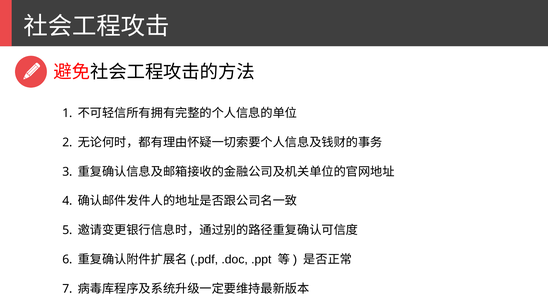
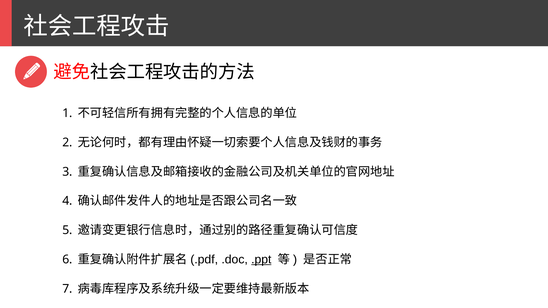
.ppt underline: none -> present (261, 260)
